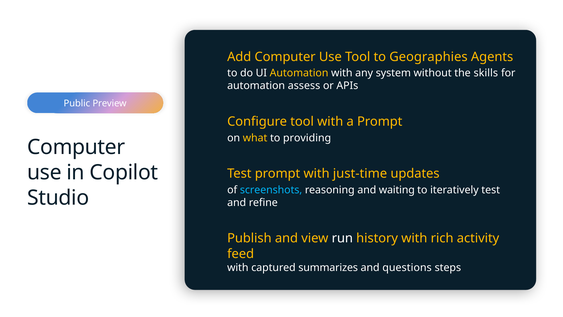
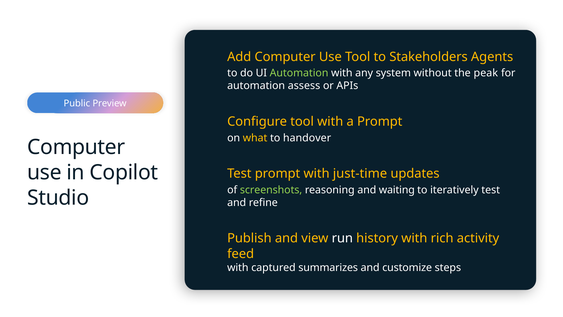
Geographies: Geographies -> Stakeholders (429, 57)
Automation colour: yellow -> light green (299, 73)
skills: skills -> peak (486, 73)
providing: providing -> handover (307, 138)
screenshots colour: light blue -> light green (271, 190)
questions: questions -> customize (407, 268)
